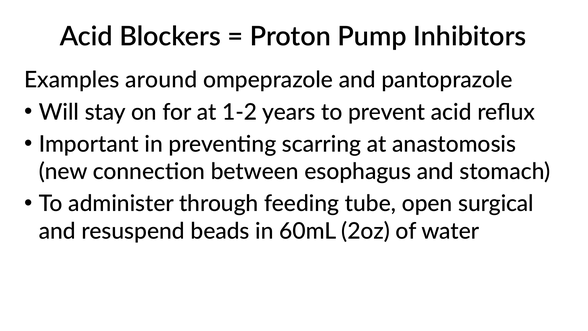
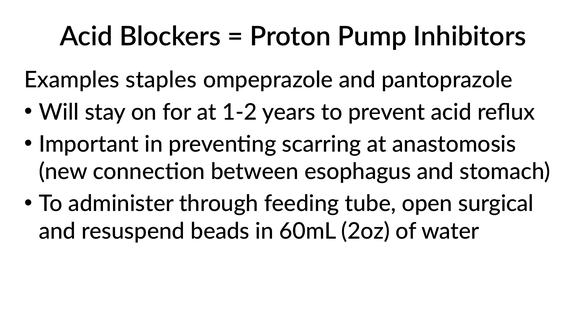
around: around -> staples (161, 80)
